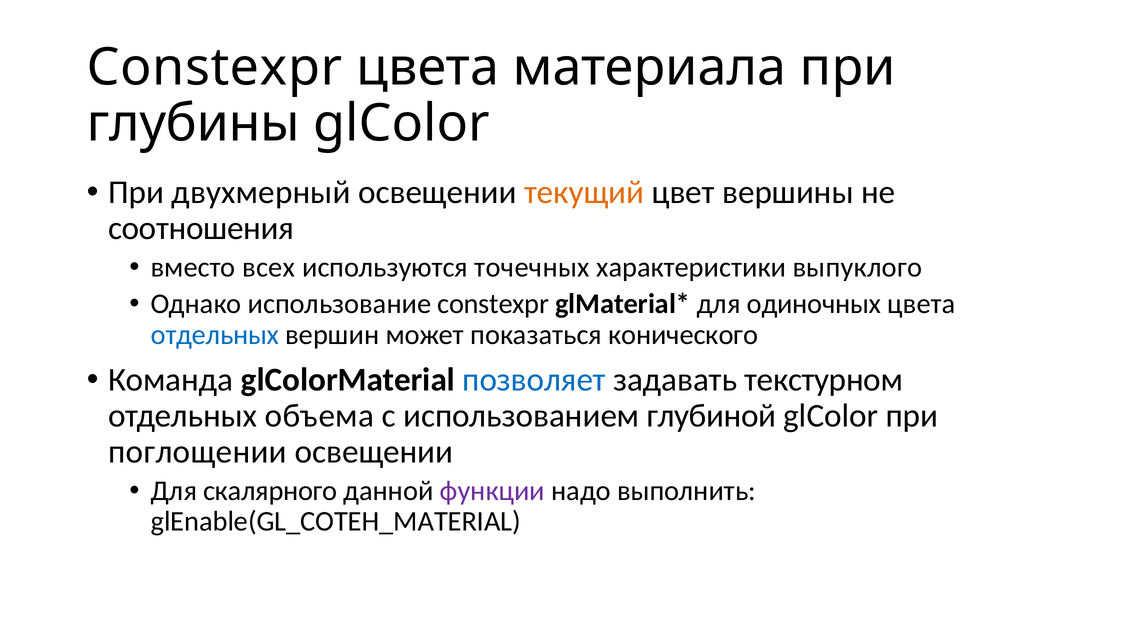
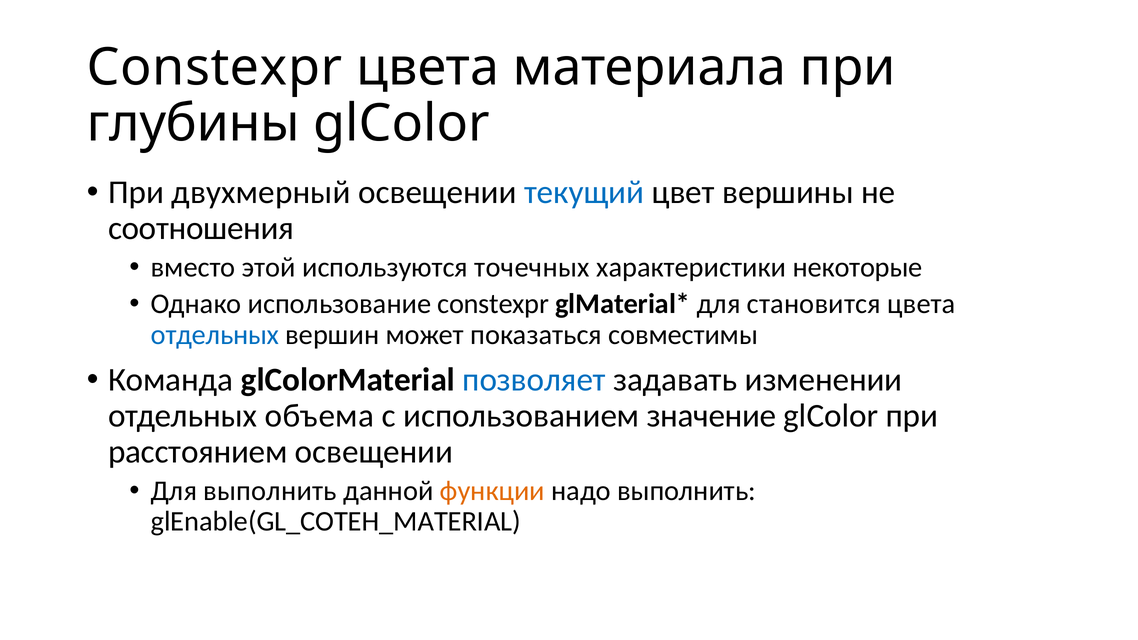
текущий colour: orange -> blue (584, 192)
всех: всех -> этой (269, 267)
выпуклого: выпуклого -> некоторые (858, 267)
одиночных: одиночных -> становится (814, 304)
конического: конического -> совместимы (683, 335)
текстурном: текстурном -> изменении (824, 380)
глубиной: глубиной -> значение (711, 416)
поглощении: поглощении -> расстоянием (198, 452)
Для скалярного: скалярного -> выполнить (270, 491)
функции colour: purple -> orange (492, 491)
